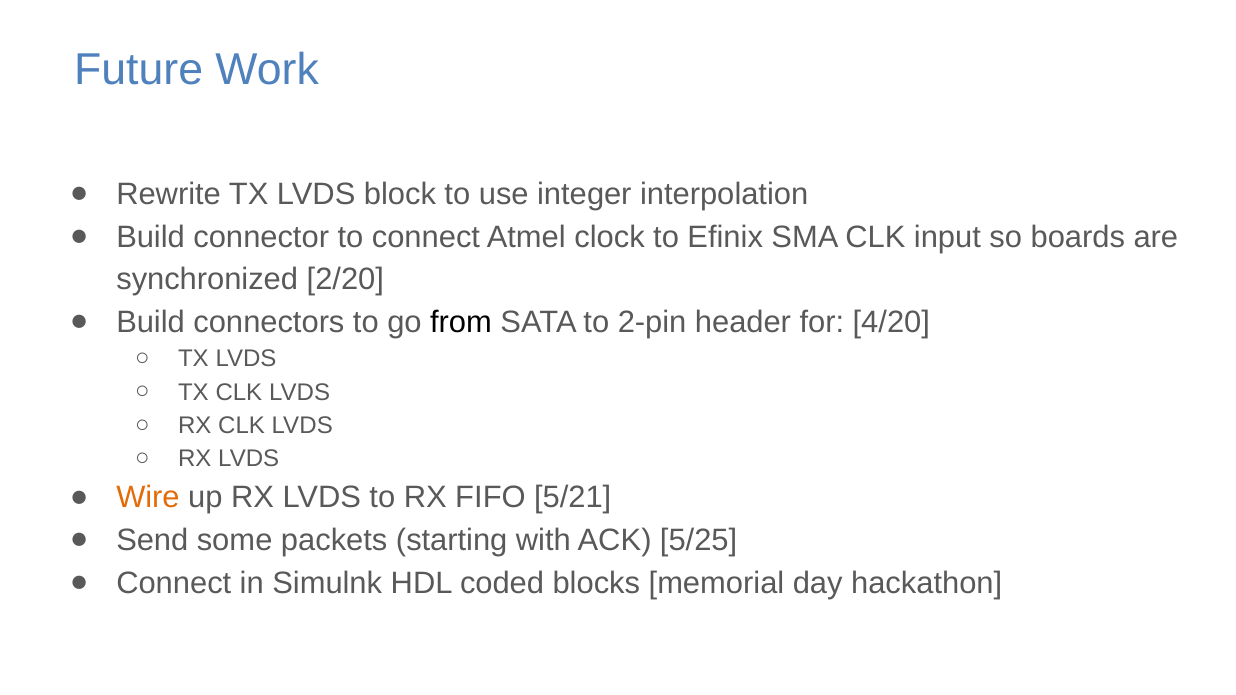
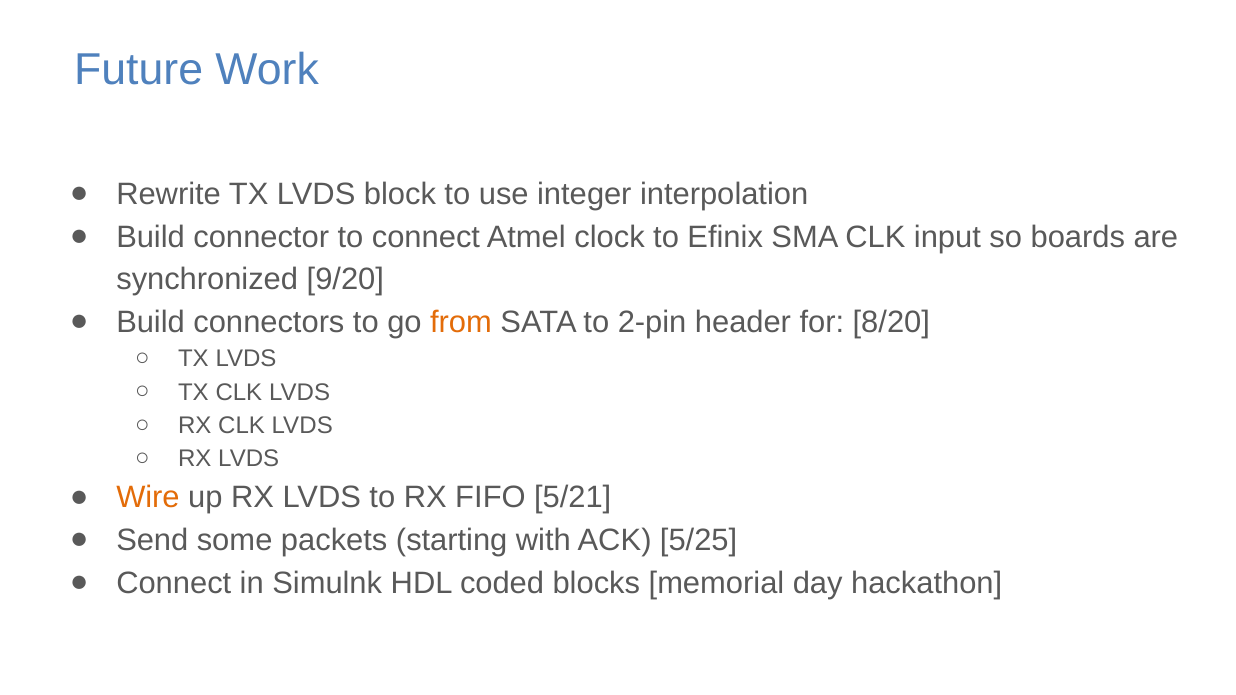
2/20: 2/20 -> 9/20 (345, 280)
from colour: black -> orange (461, 322)
4/20: 4/20 -> 8/20 (891, 322)
